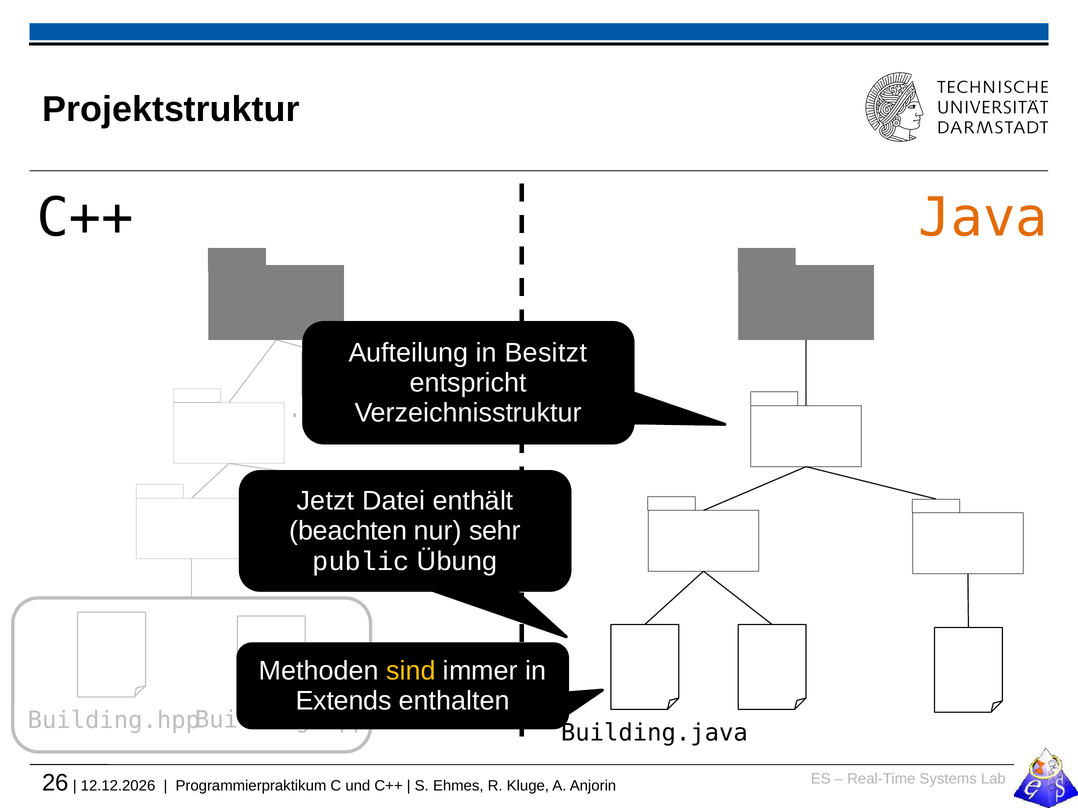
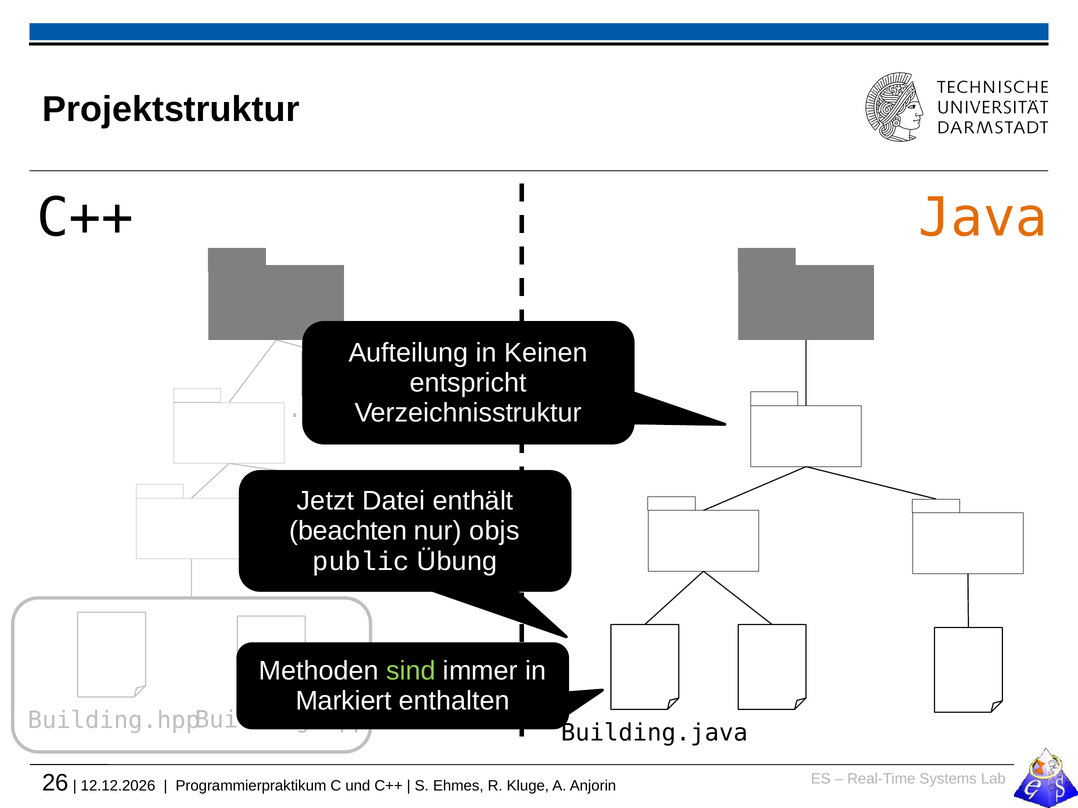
Besitzt: Besitzt -> Keinen (546, 353)
sehr: sehr -> objs (495, 531)
sind colour: yellow -> light green (411, 671)
Extends: Extends -> Markiert (344, 701)
